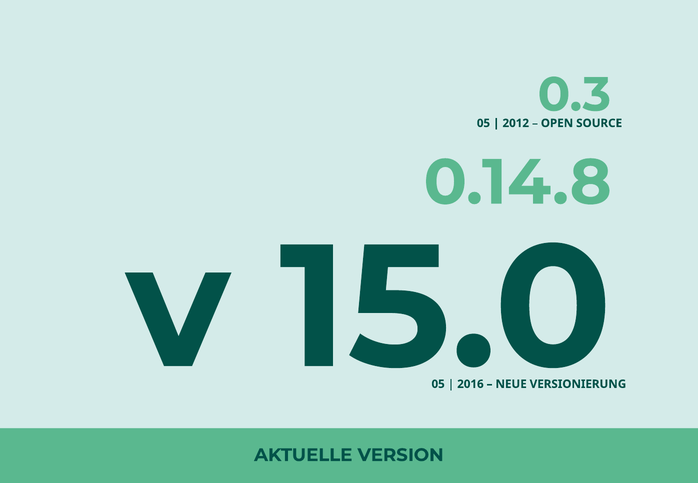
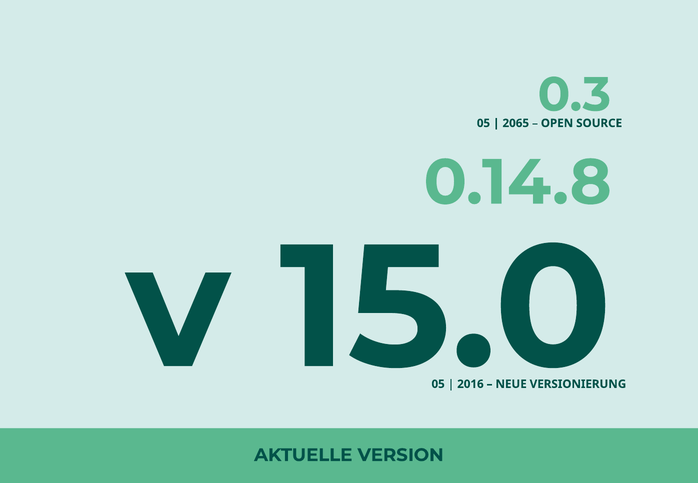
2012: 2012 -> 2065 (516, 123)
